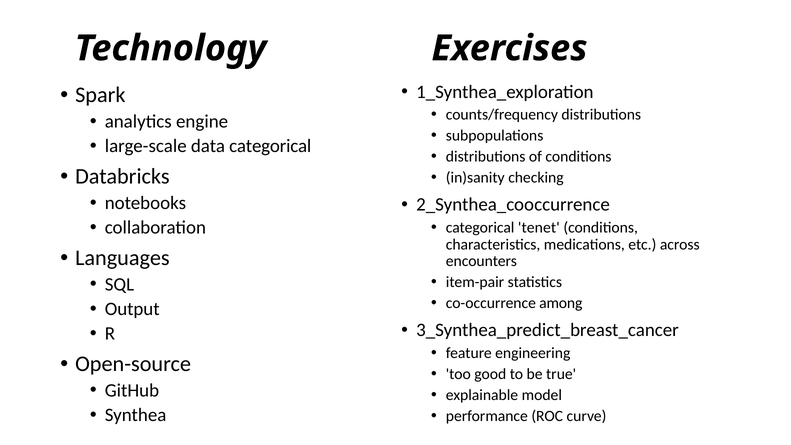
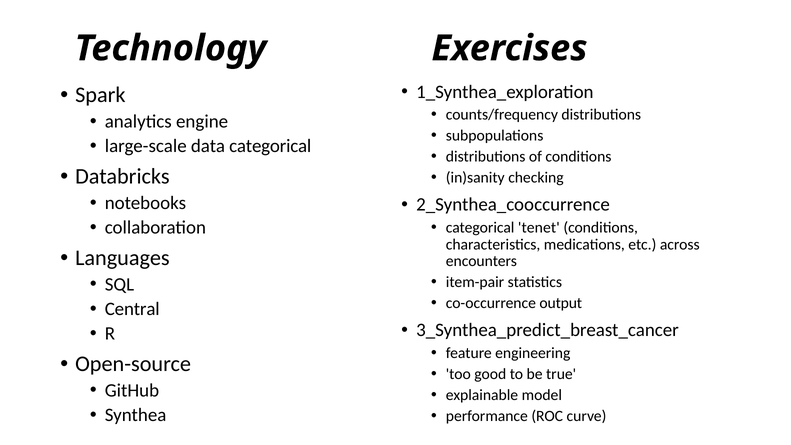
among: among -> output (561, 303)
Output: Output -> Central (132, 309)
